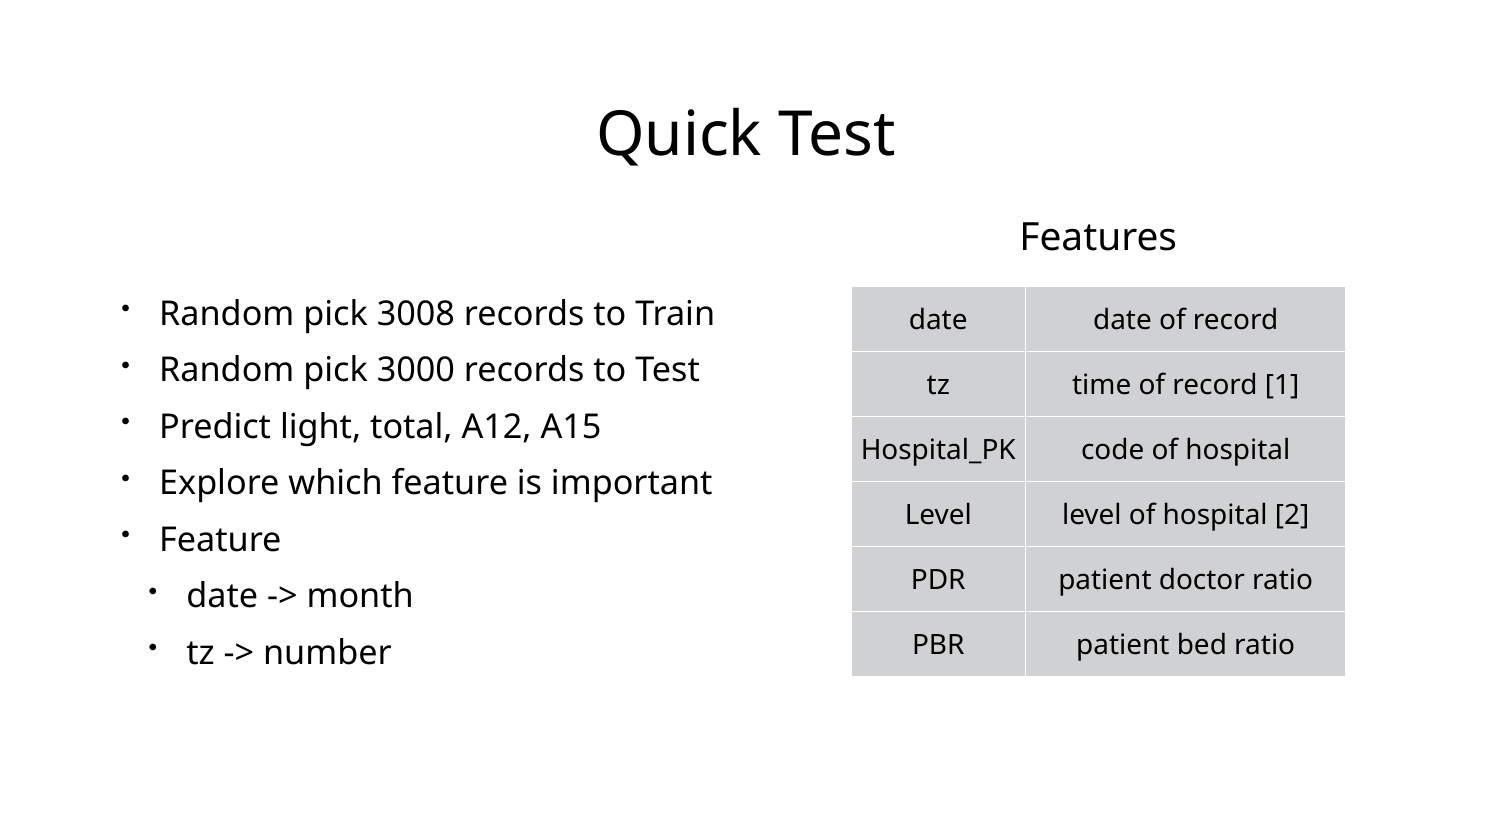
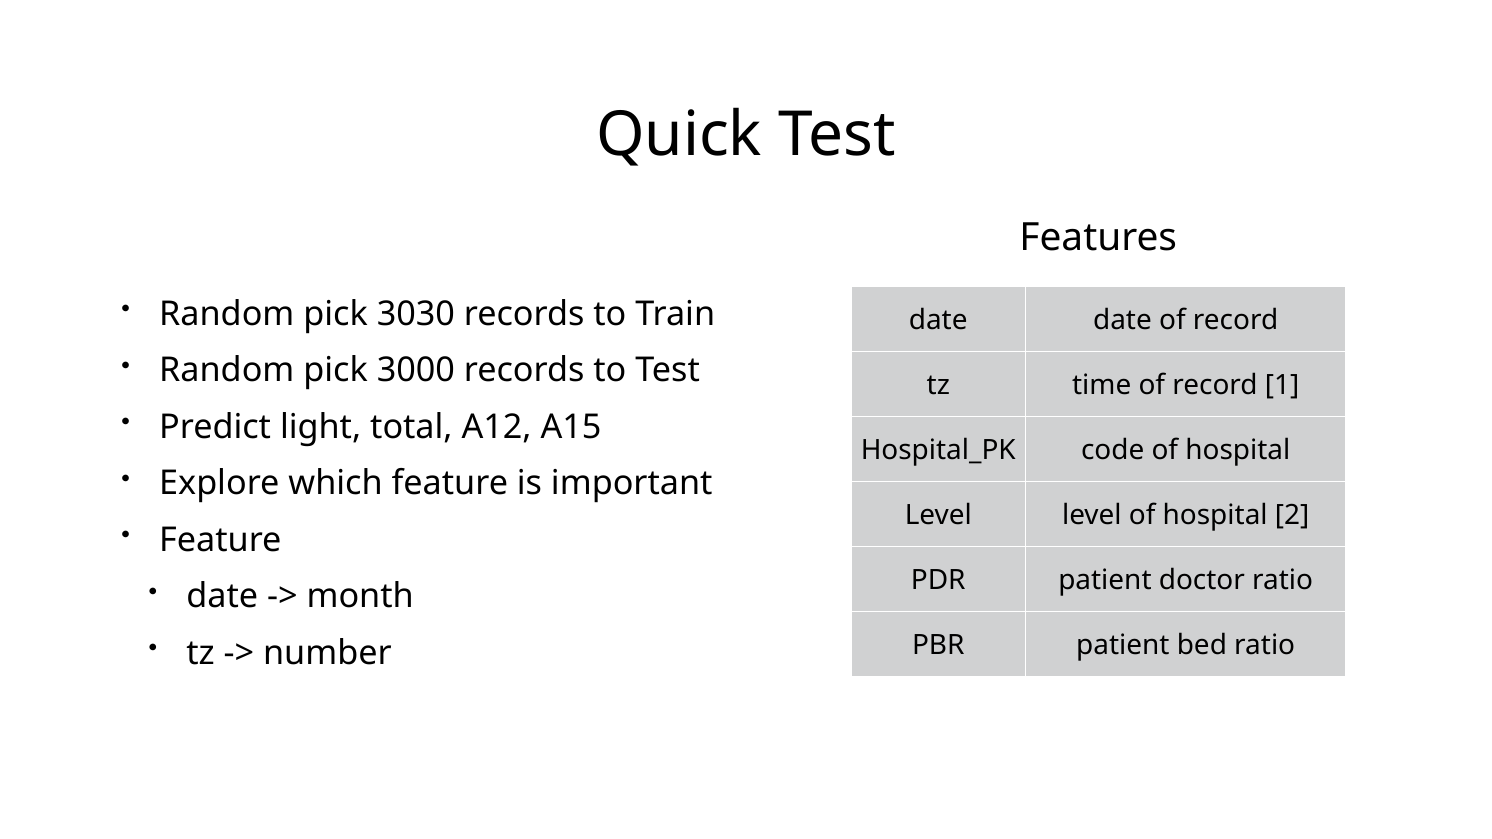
3008: 3008 -> 3030 (416, 314)
